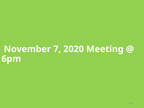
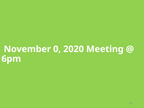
7: 7 -> 0 (57, 49)
